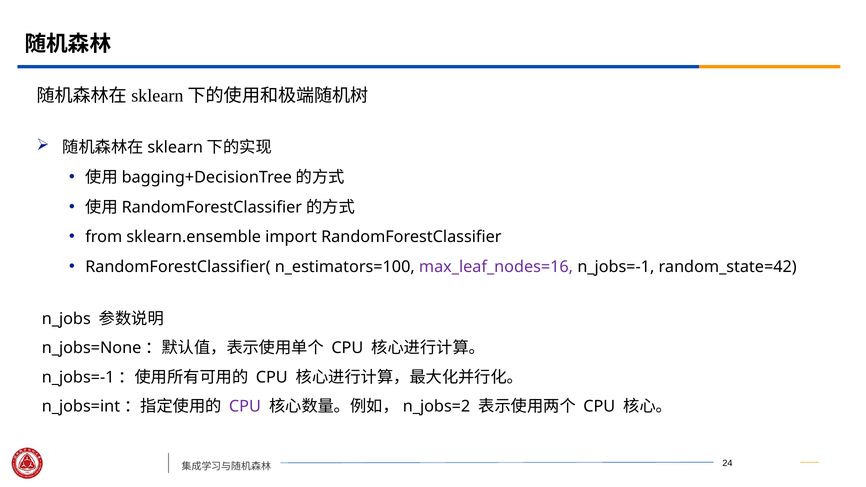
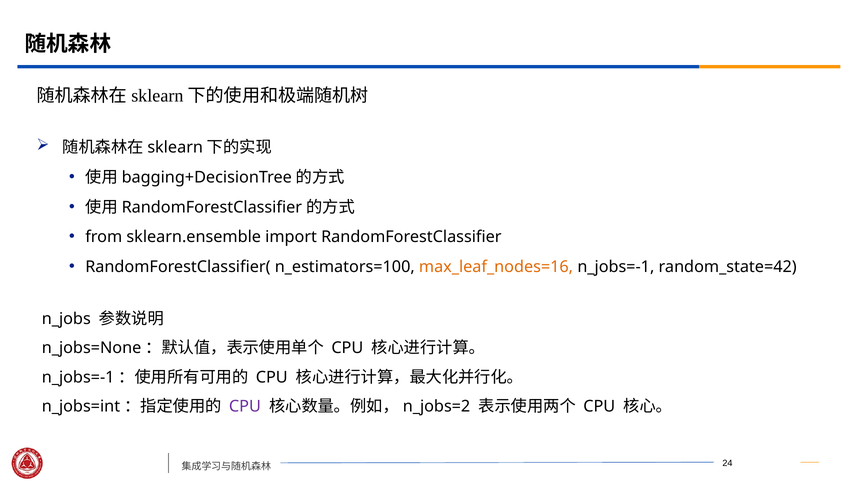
max_leaf_nodes=16 colour: purple -> orange (496, 267)
